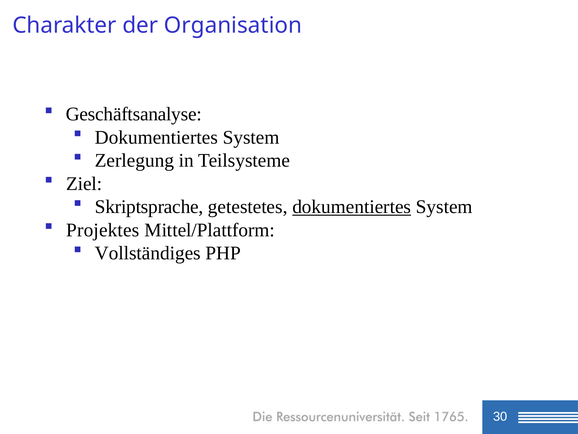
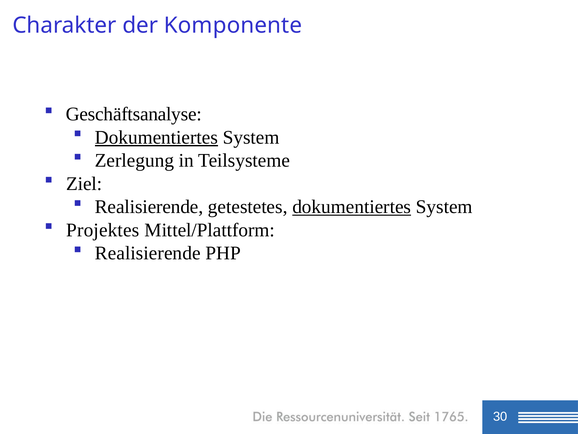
Organisation: Organisation -> Komponente (233, 25)
Dokumentiertes underline: none -> present (156, 137)
Skriptsprache: Skriptsprache -> Realisierende (149, 207)
Vollständiges: Vollständiges -> Realisierende (148, 253)
